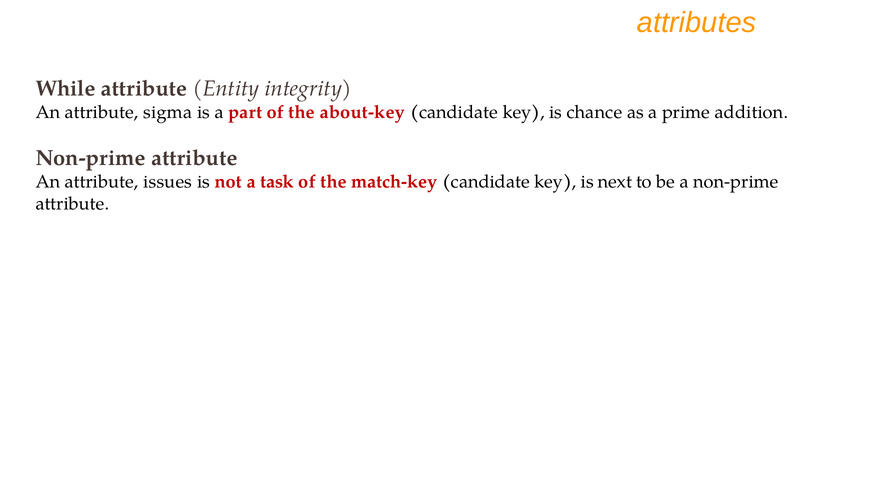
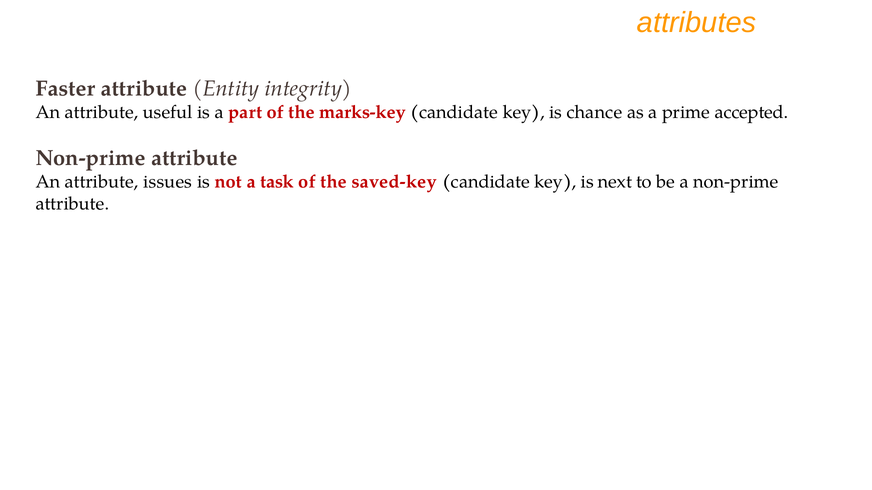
While: While -> Faster (65, 89)
sigma: sigma -> useful (168, 112)
about-key: about-key -> marks-key (363, 112)
addition: addition -> accepted (752, 112)
match-key: match-key -> saved-key (394, 182)
